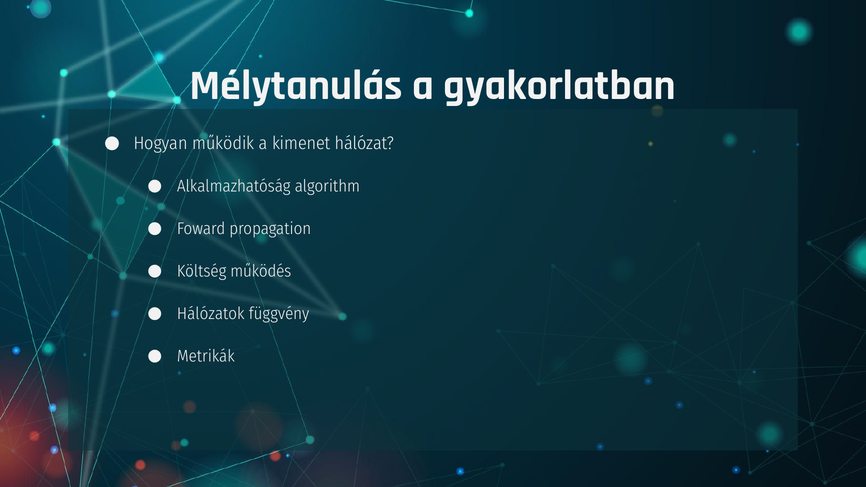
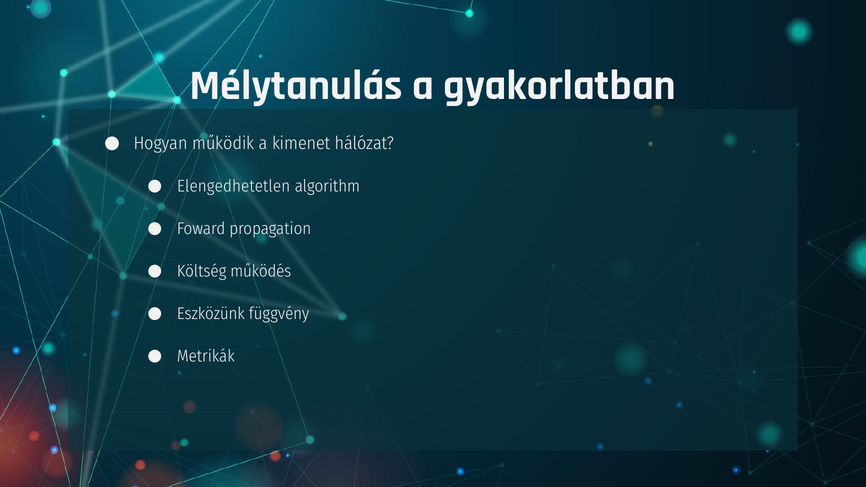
Alkalmazhatóság: Alkalmazhatóság -> Elengedhetetlen (234, 186)
Hálózatok: Hálózatok -> Eszközünk (211, 314)
